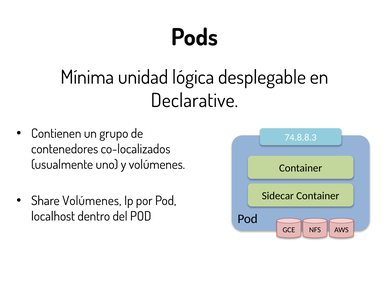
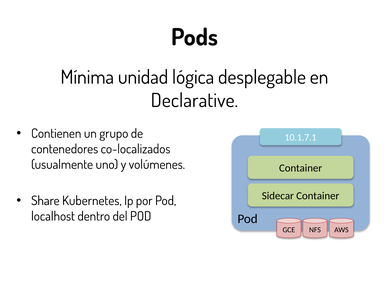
74.8.8.3: 74.8.8.3 -> 10.1.7.1 (301, 138)
Share Volúmenes: Volúmenes -> Kubernetes (92, 201)
